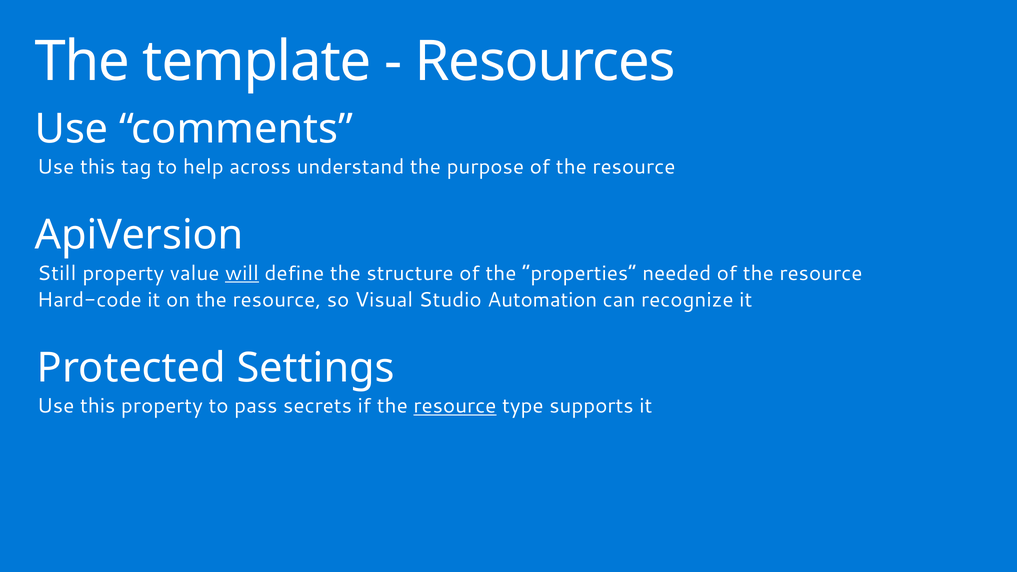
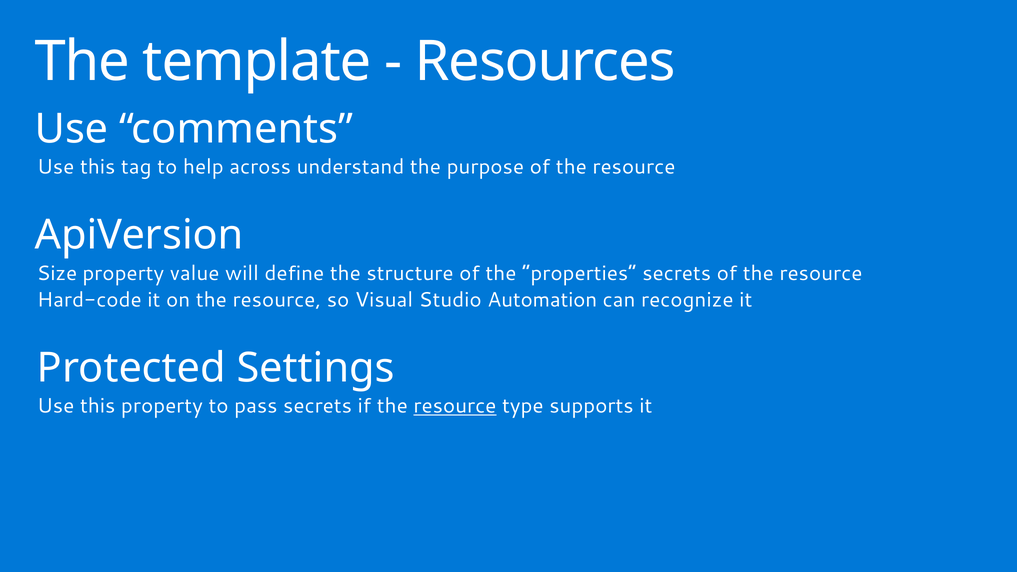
Still: Still -> Size (57, 273)
will underline: present -> none (242, 273)
properties needed: needed -> secrets (677, 273)
